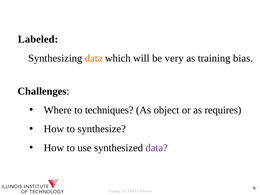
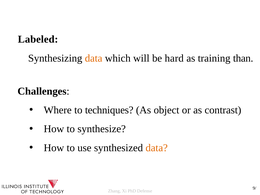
very: very -> hard (174, 58)
bias: bias -> than (243, 58)
requires: requires -> contrast (223, 110)
data colour: purple -> orange (157, 148)
